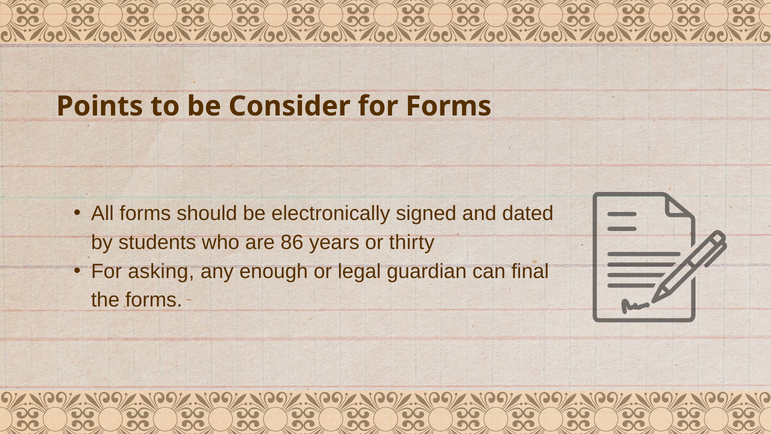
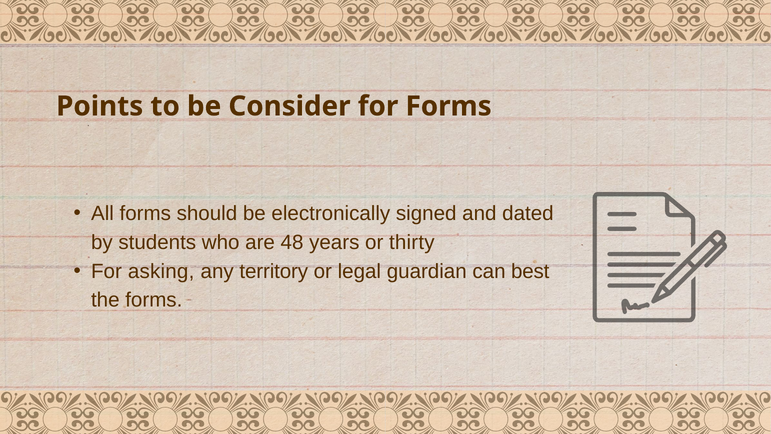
86: 86 -> 48 (292, 242)
enough: enough -> territory (274, 271)
final: final -> best (530, 271)
